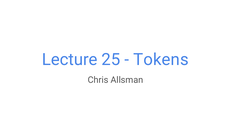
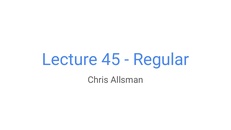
25: 25 -> 45 (111, 60)
Tokens: Tokens -> Regular (161, 60)
